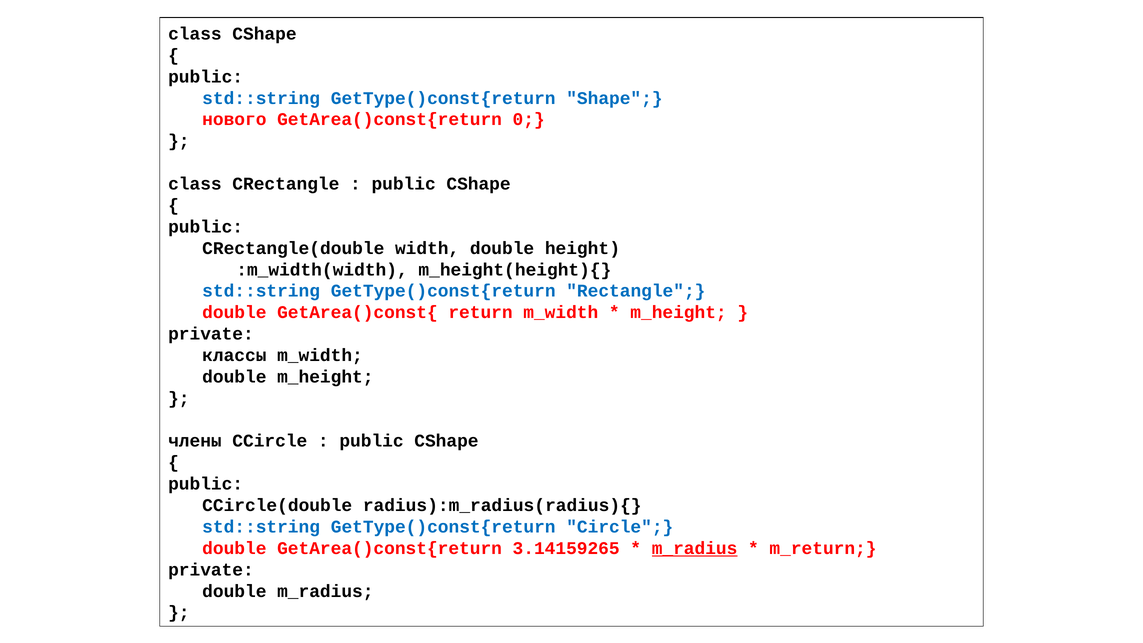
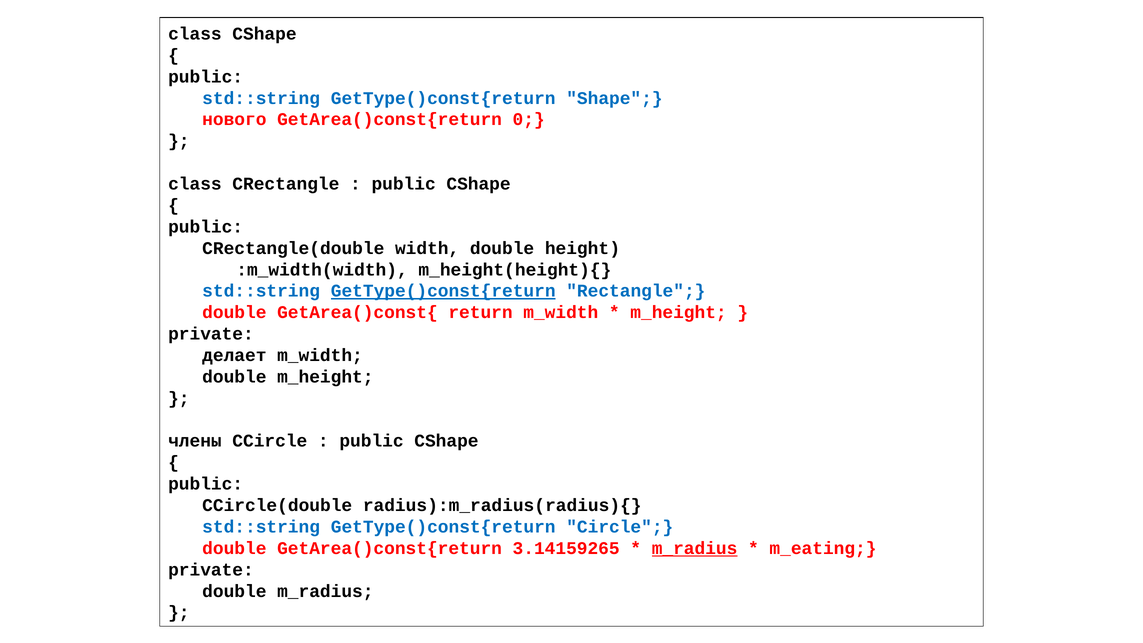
GetType()const{return underline: none -> present (443, 291)
классы: классы -> делает (234, 355)
m_return: m_return -> m_eating (823, 548)
